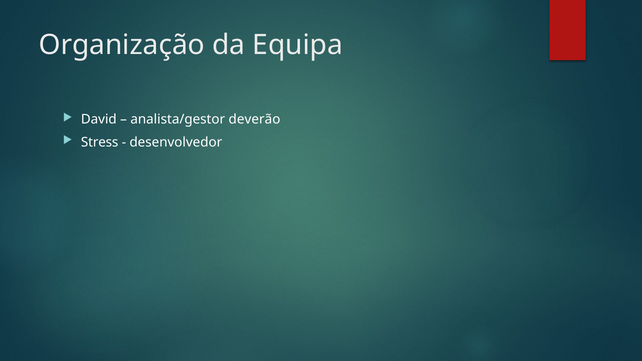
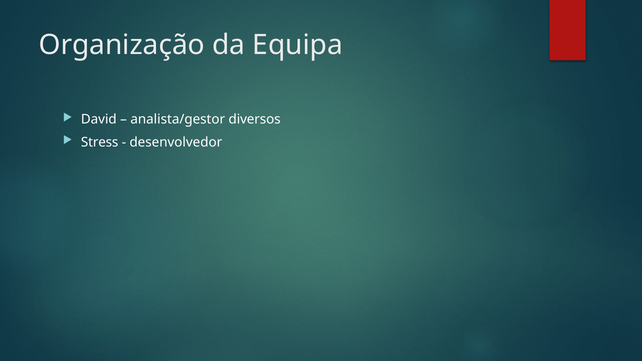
deverão: deverão -> diversos (255, 119)
